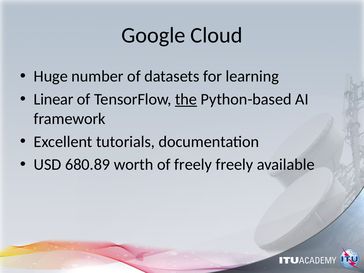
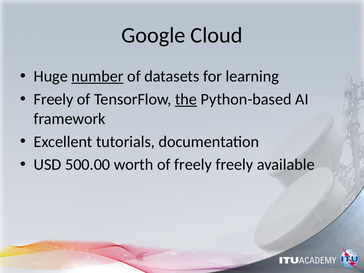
number underline: none -> present (98, 76)
Linear: Linear -> Freely (54, 99)
680.89: 680.89 -> 500.00 (88, 165)
